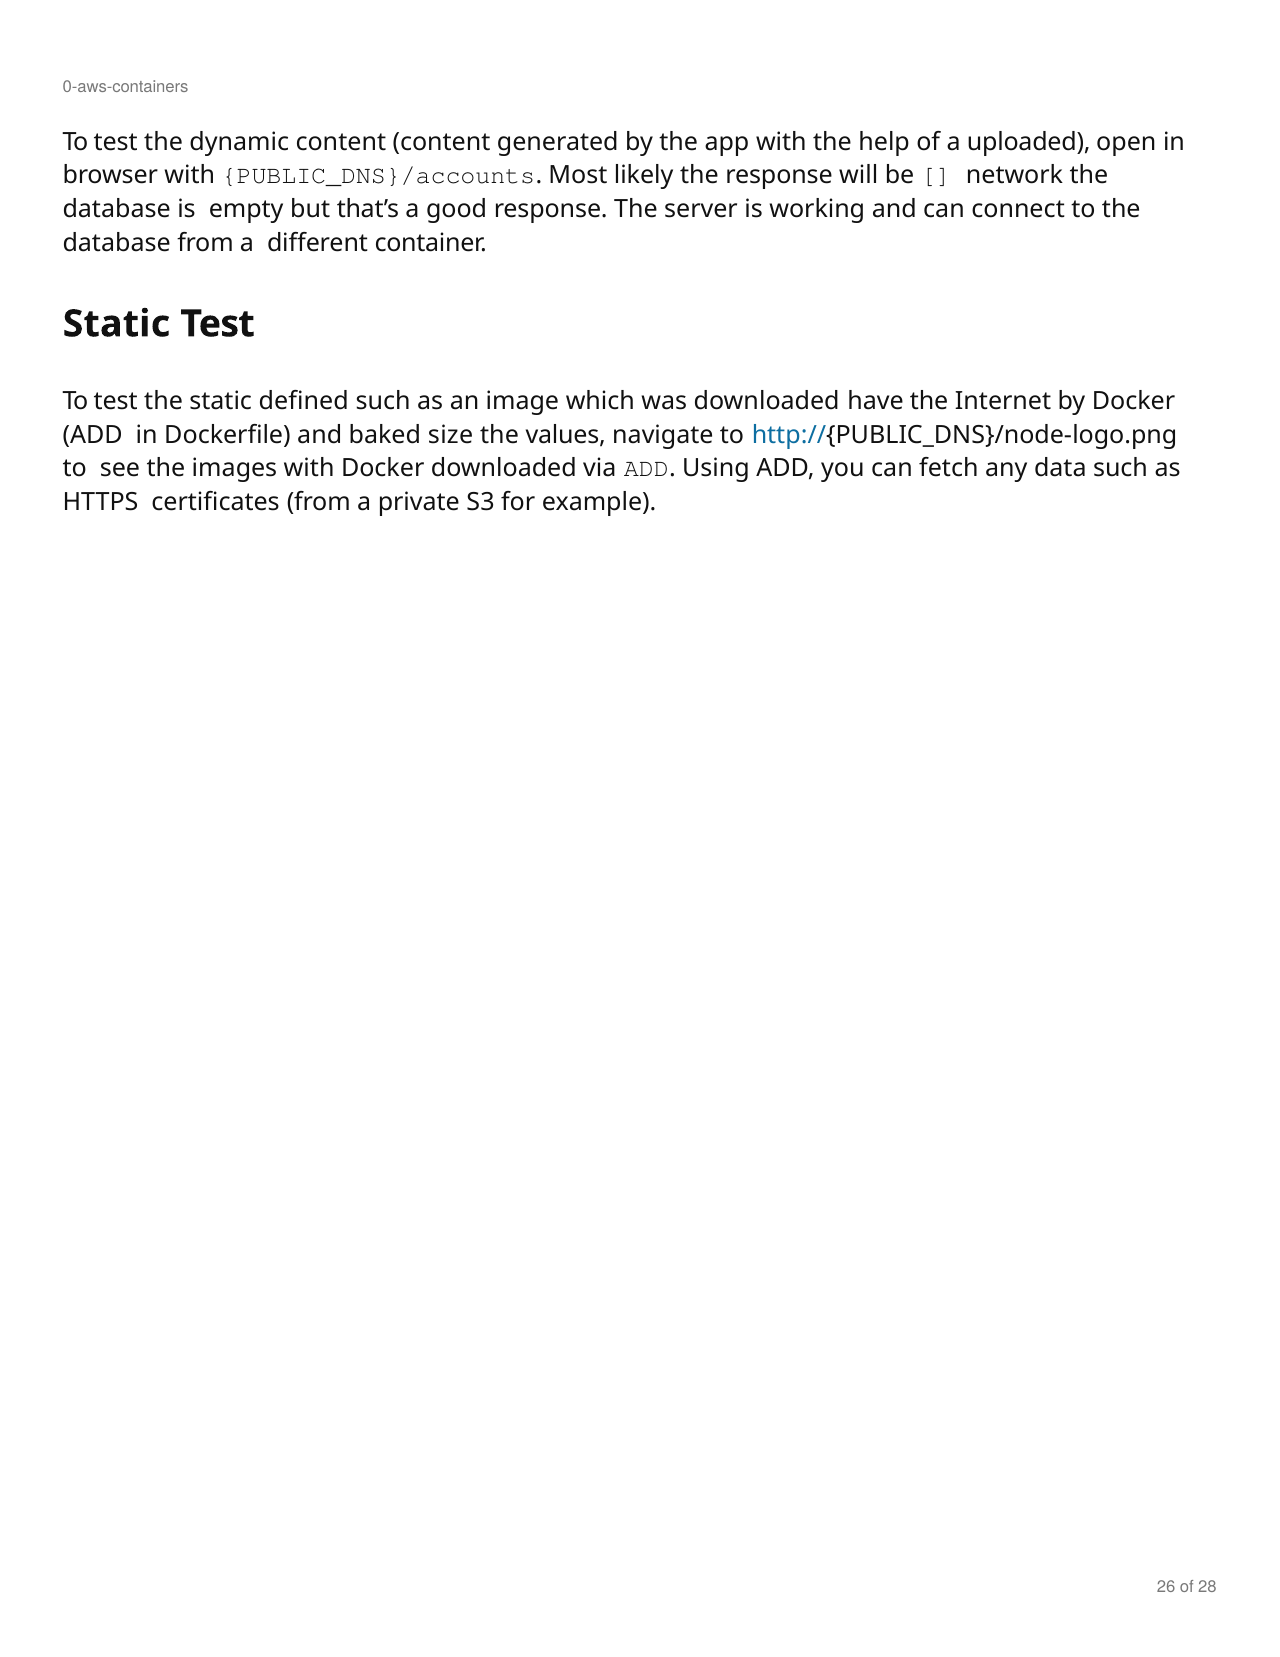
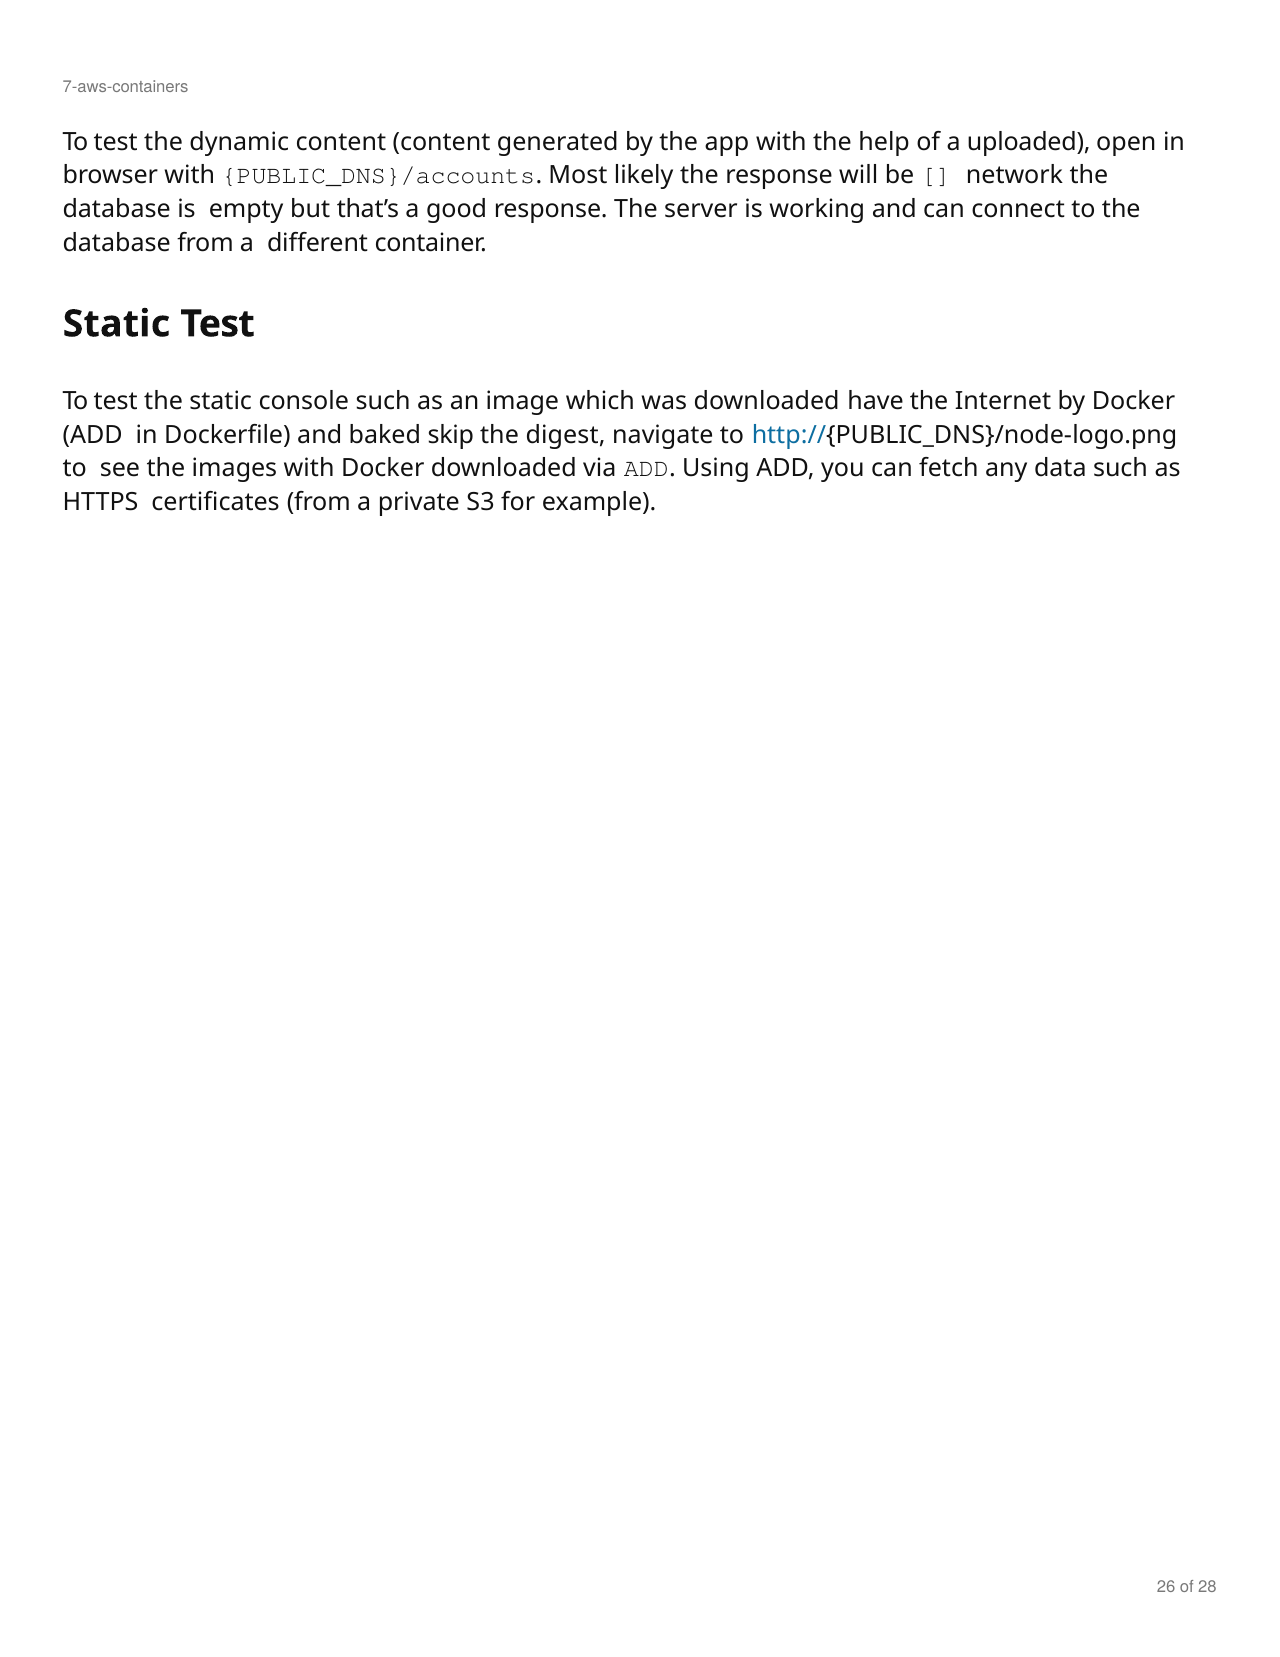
0-aws-containers: 0-aws-containers -> 7-aws-containers (126, 86)
defined: defined -> console (304, 401)
size: size -> skip (451, 435)
values: values -> digest (566, 435)
